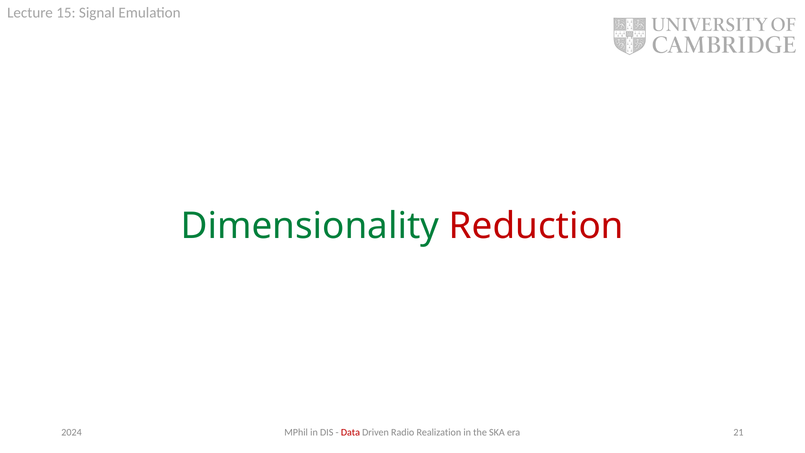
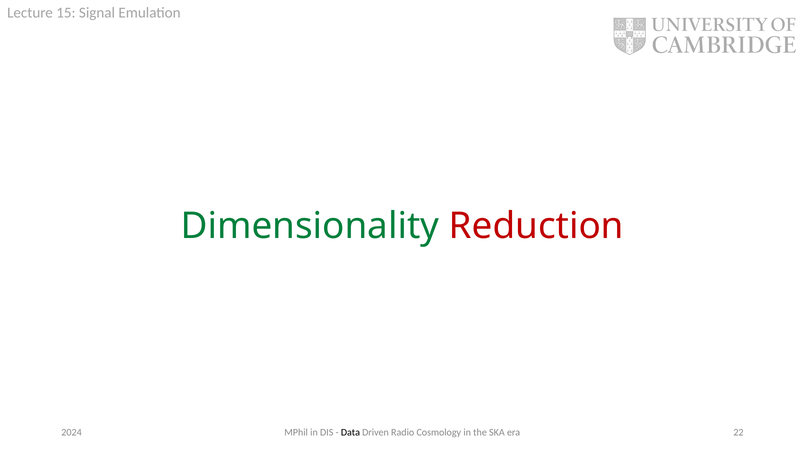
Data colour: red -> black (350, 432)
Realization: Realization -> Cosmology (439, 432)
21: 21 -> 22 (739, 432)
